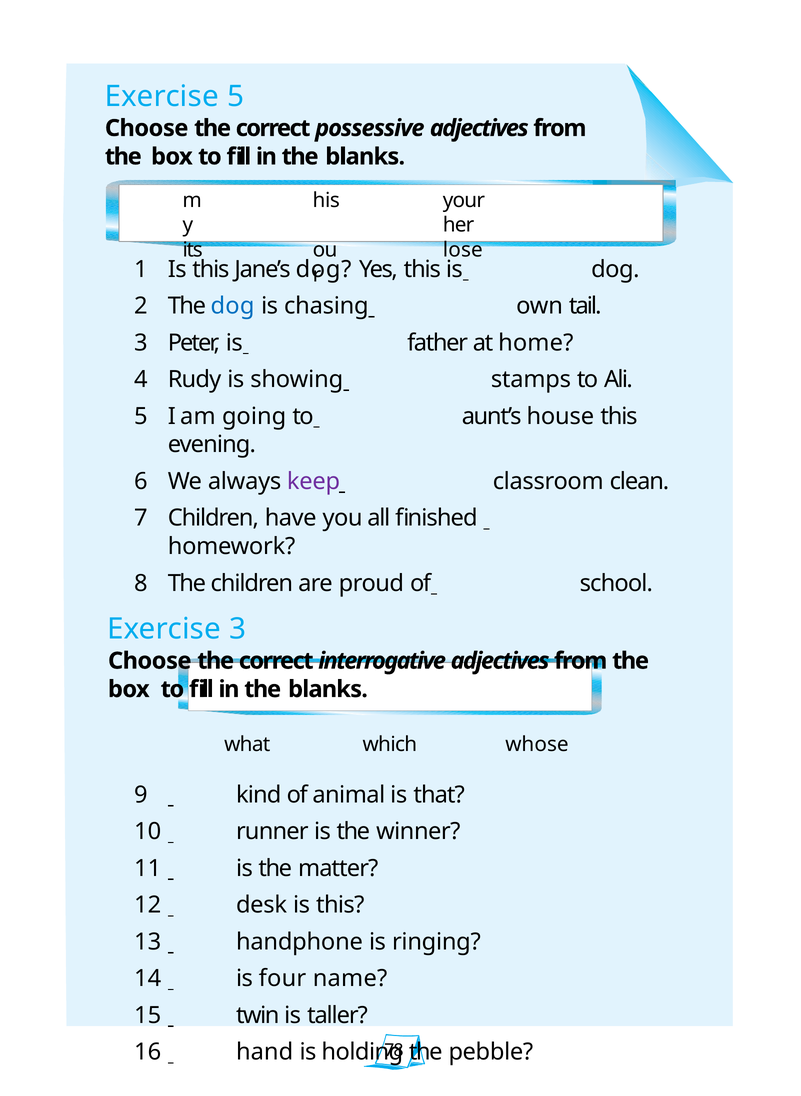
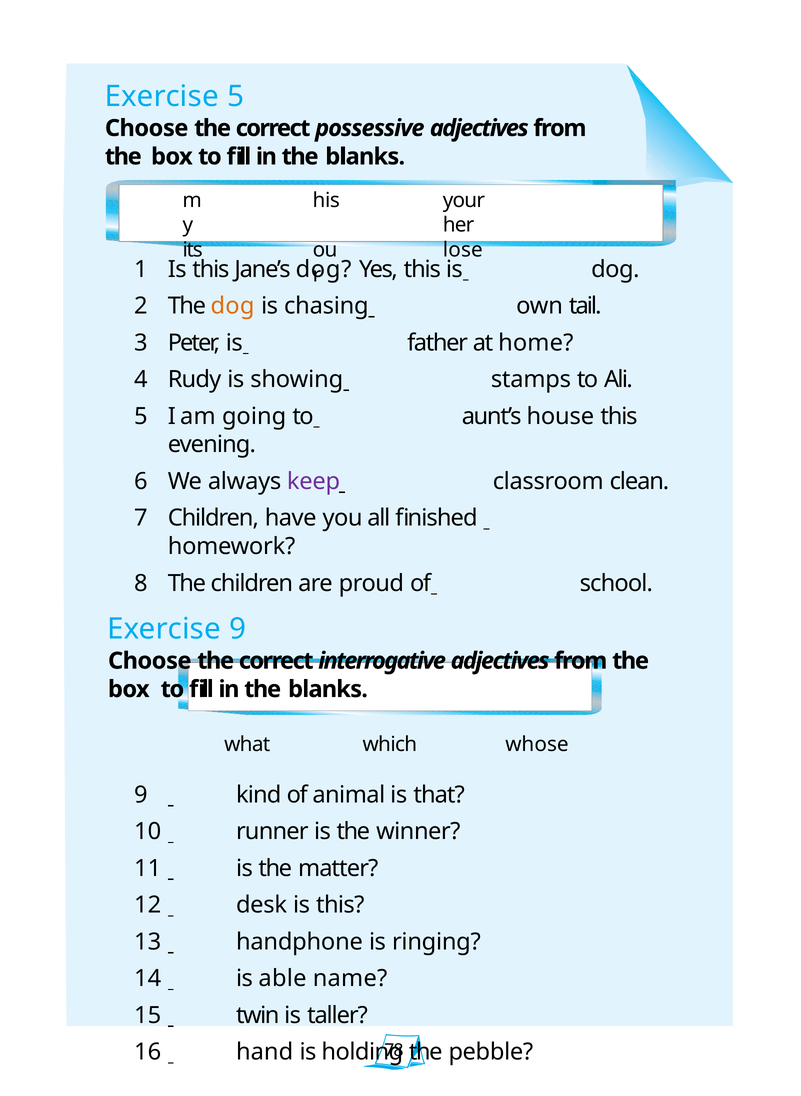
dog colour: blue -> orange (233, 306)
Exercise 3: 3 -> 9 (238, 629)
four: four -> able (282, 979)
